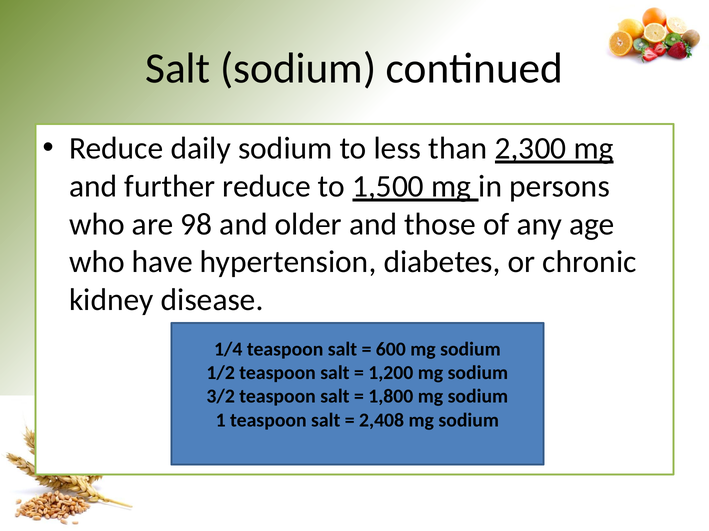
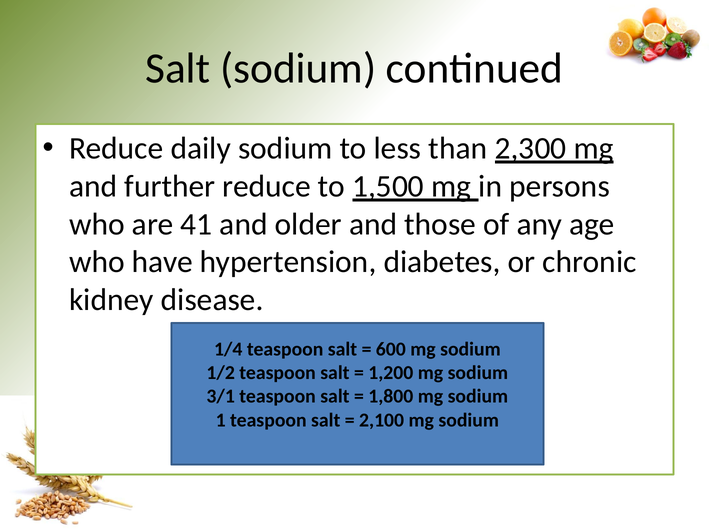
98: 98 -> 41 (196, 224)
3/2: 3/2 -> 3/1 (221, 397)
2,408: 2,408 -> 2,100 (382, 421)
